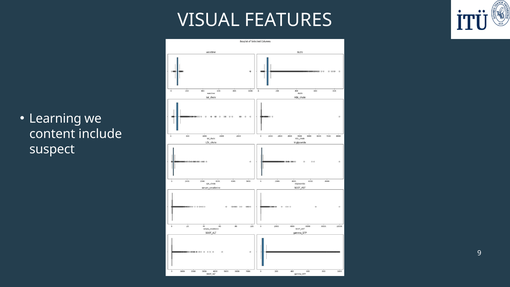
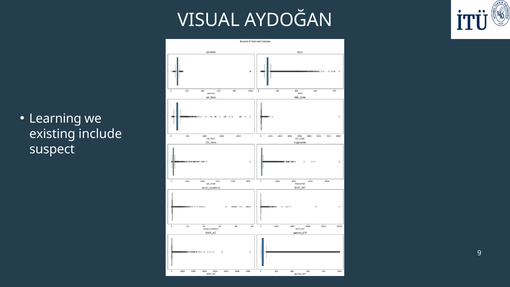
FEATURES: FEATURES -> AYDOĞAN (288, 20)
content: content -> existing (52, 134)
